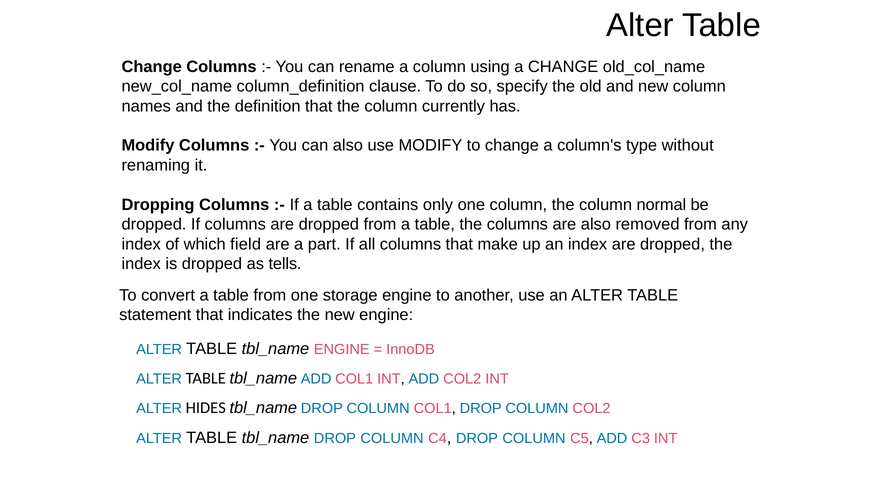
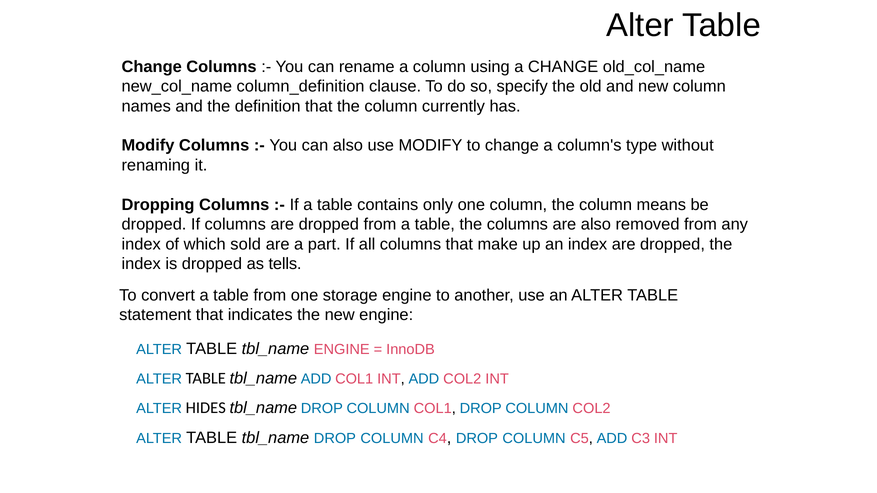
normal: normal -> means (661, 205)
field: field -> sold (246, 244)
